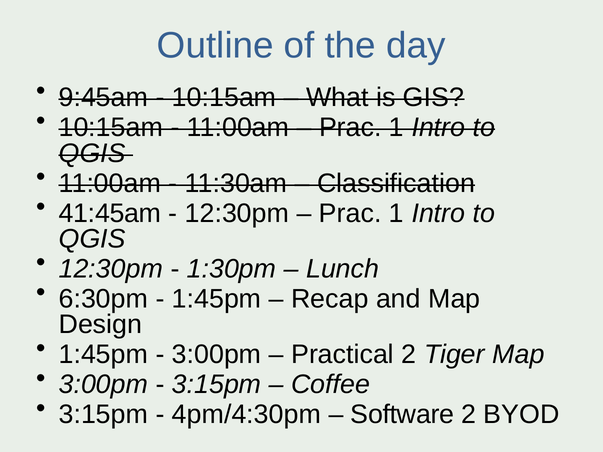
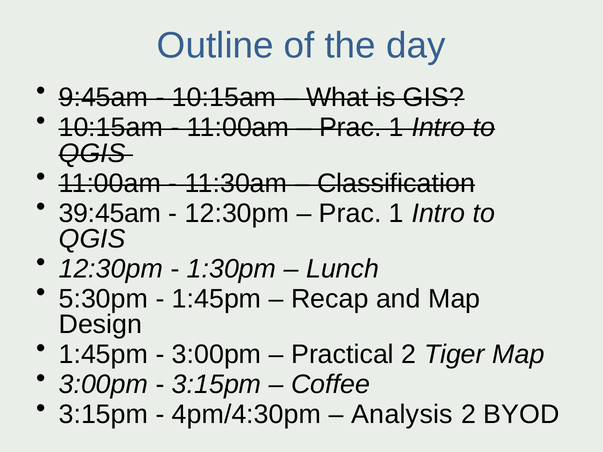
41:45am: 41:45am -> 39:45am (110, 213)
6:30pm: 6:30pm -> 5:30pm (103, 299)
Software: Software -> Analysis (402, 415)
